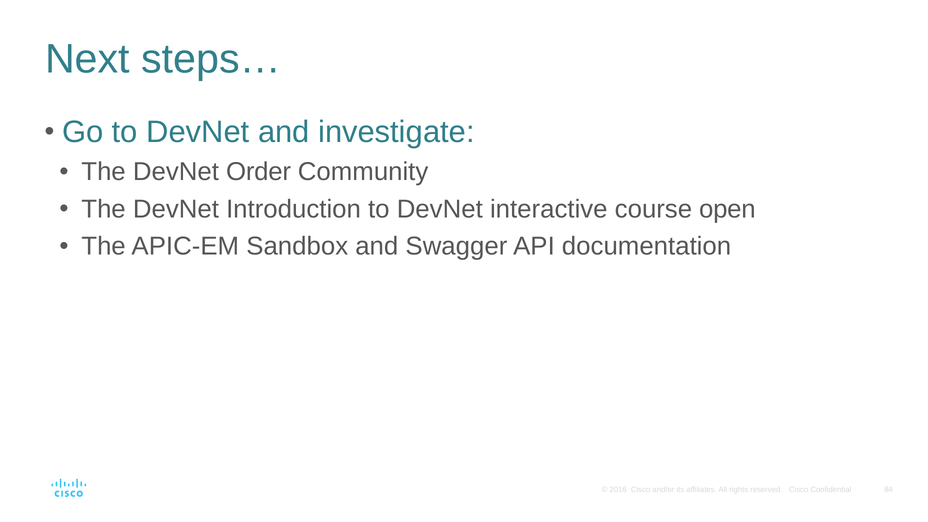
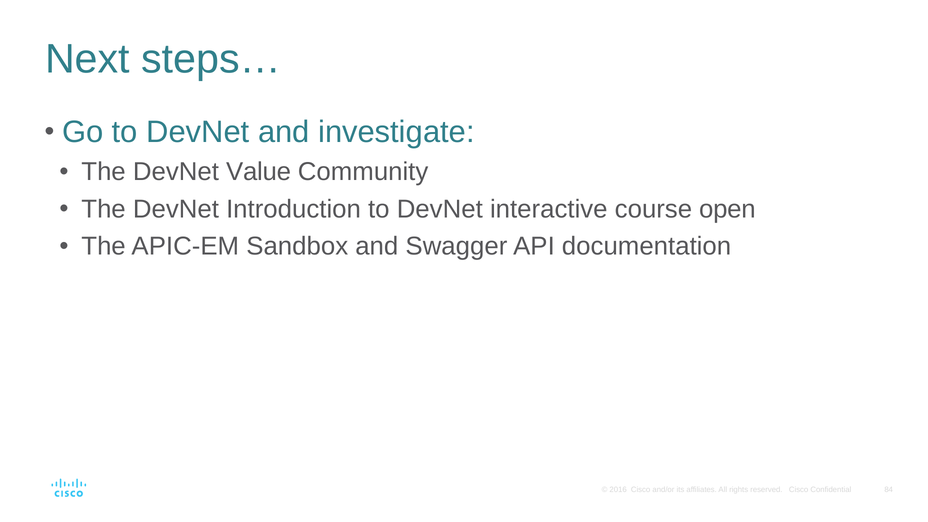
Order: Order -> Value (259, 172)
